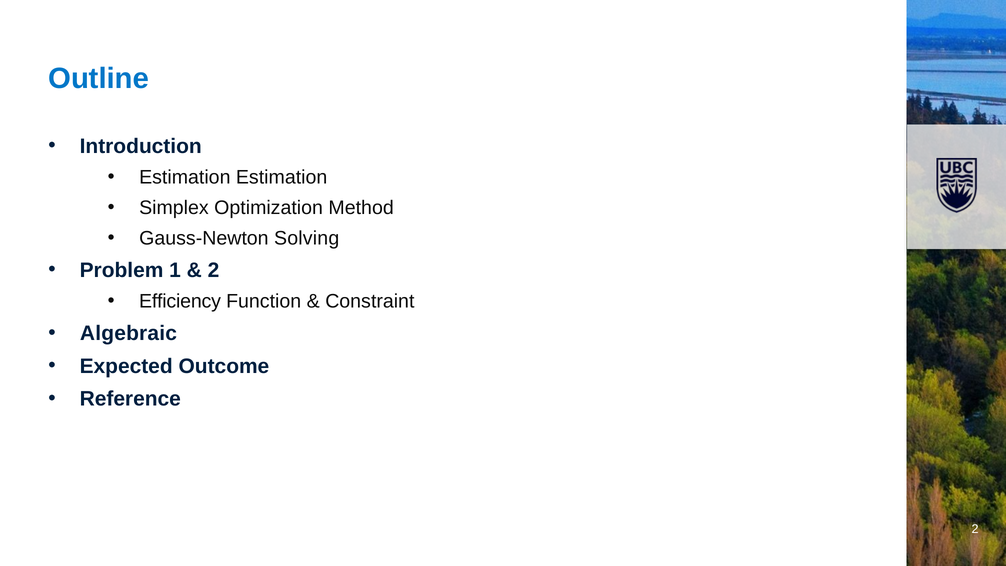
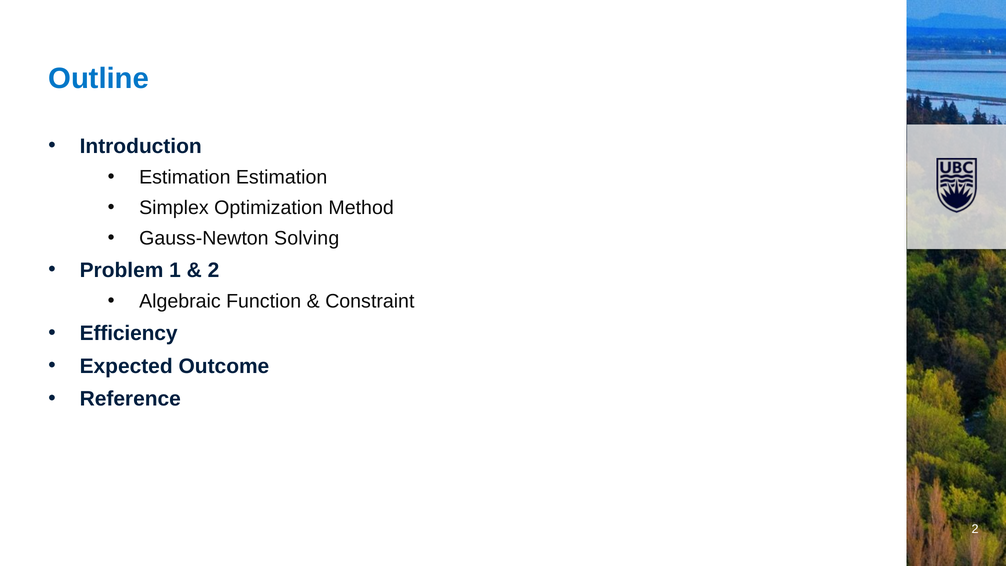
Efficiency: Efficiency -> Algebraic (180, 301)
Algebraic: Algebraic -> Efficiency (129, 333)
